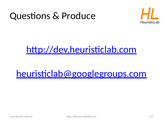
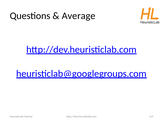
Produce: Produce -> Average (79, 16)
